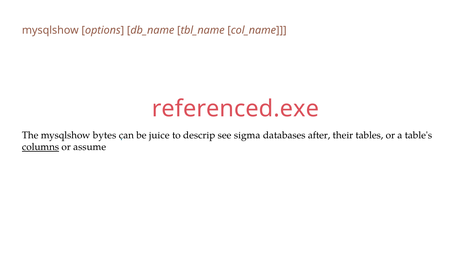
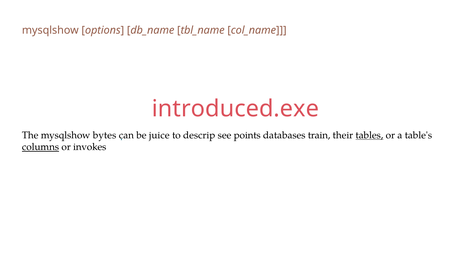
referenced.exe: referenced.exe -> introduced.exe (235, 109)
sigma: sigma -> points (247, 135)
after: after -> train (319, 135)
tables underline: none -> present (369, 135)
assume: assume -> invokes (90, 147)
